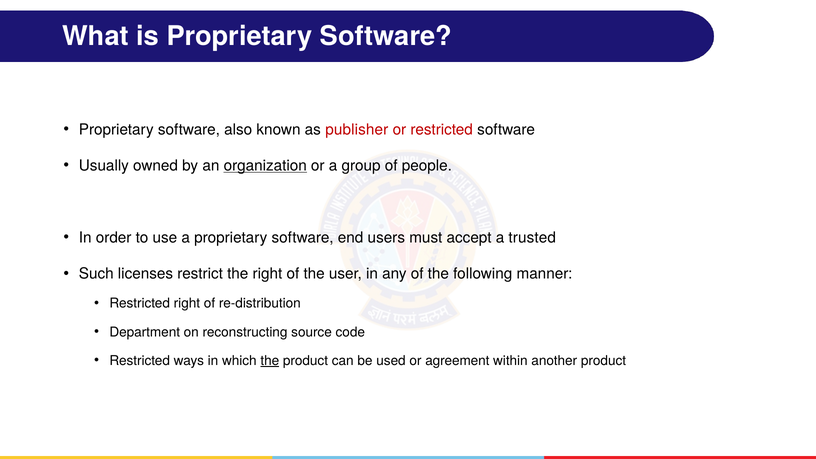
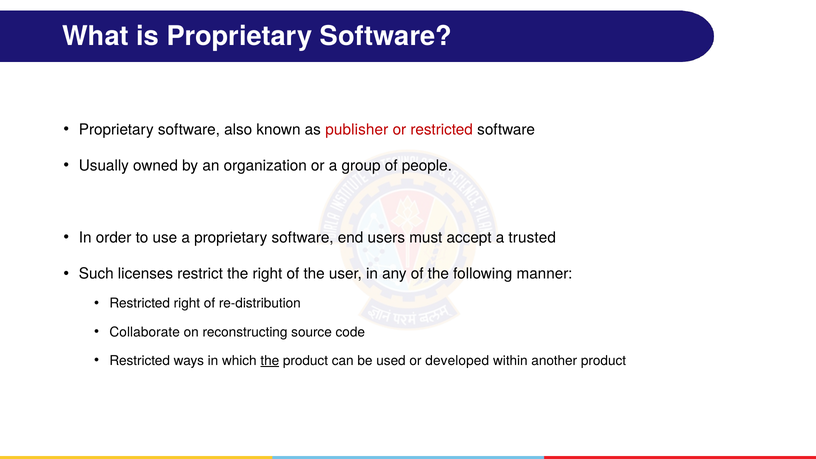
organization underline: present -> none (265, 166)
Department: Department -> Collaborate (145, 332)
agreement: agreement -> developed (457, 361)
